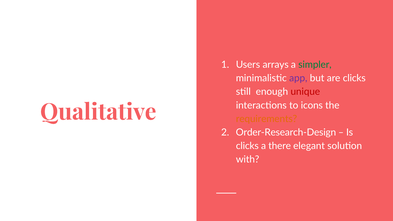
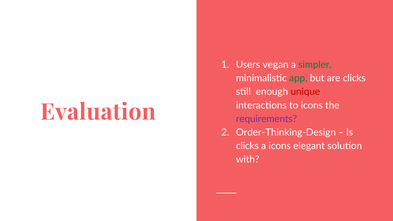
arrays: arrays -> vegan (276, 65)
app colour: purple -> green (298, 78)
Qualitative: Qualitative -> Evaluation (98, 112)
requirements colour: orange -> purple (266, 119)
Order-Research-Design: Order-Research-Design -> Order-Thinking-Design (286, 132)
a there: there -> icons (280, 146)
